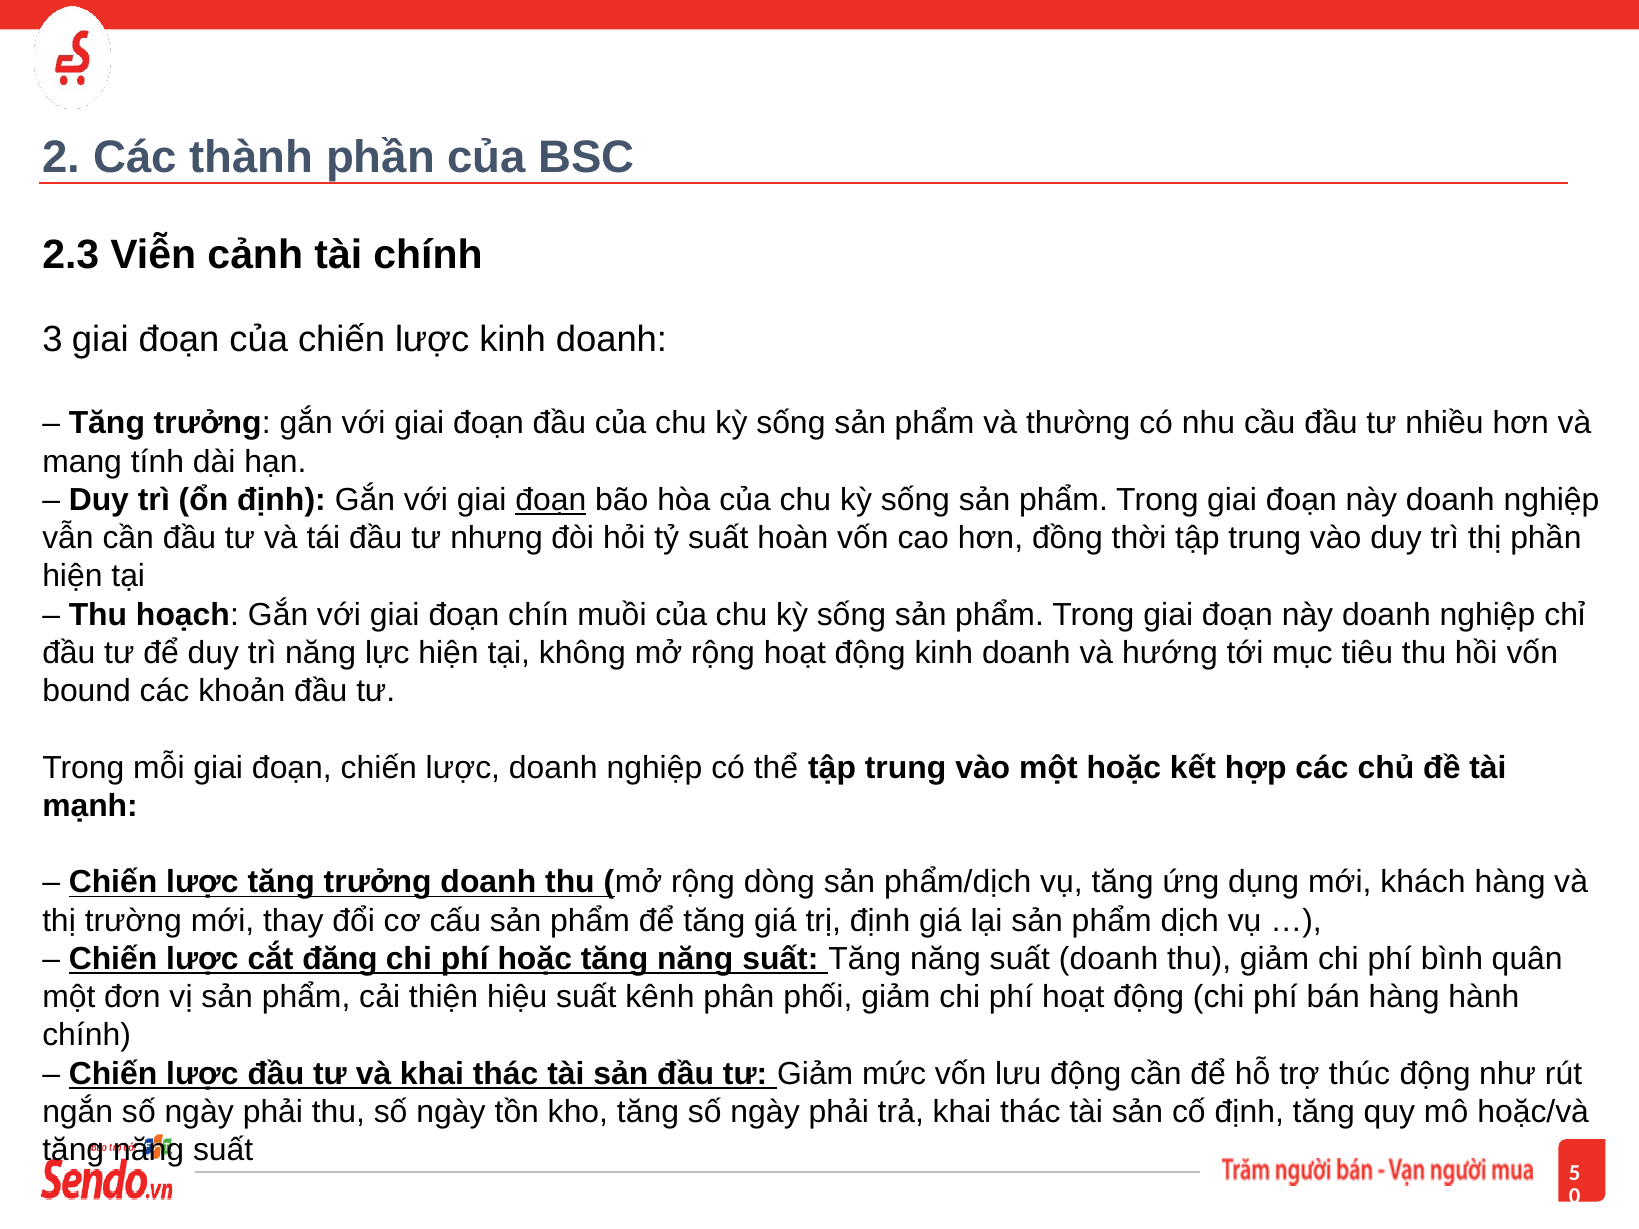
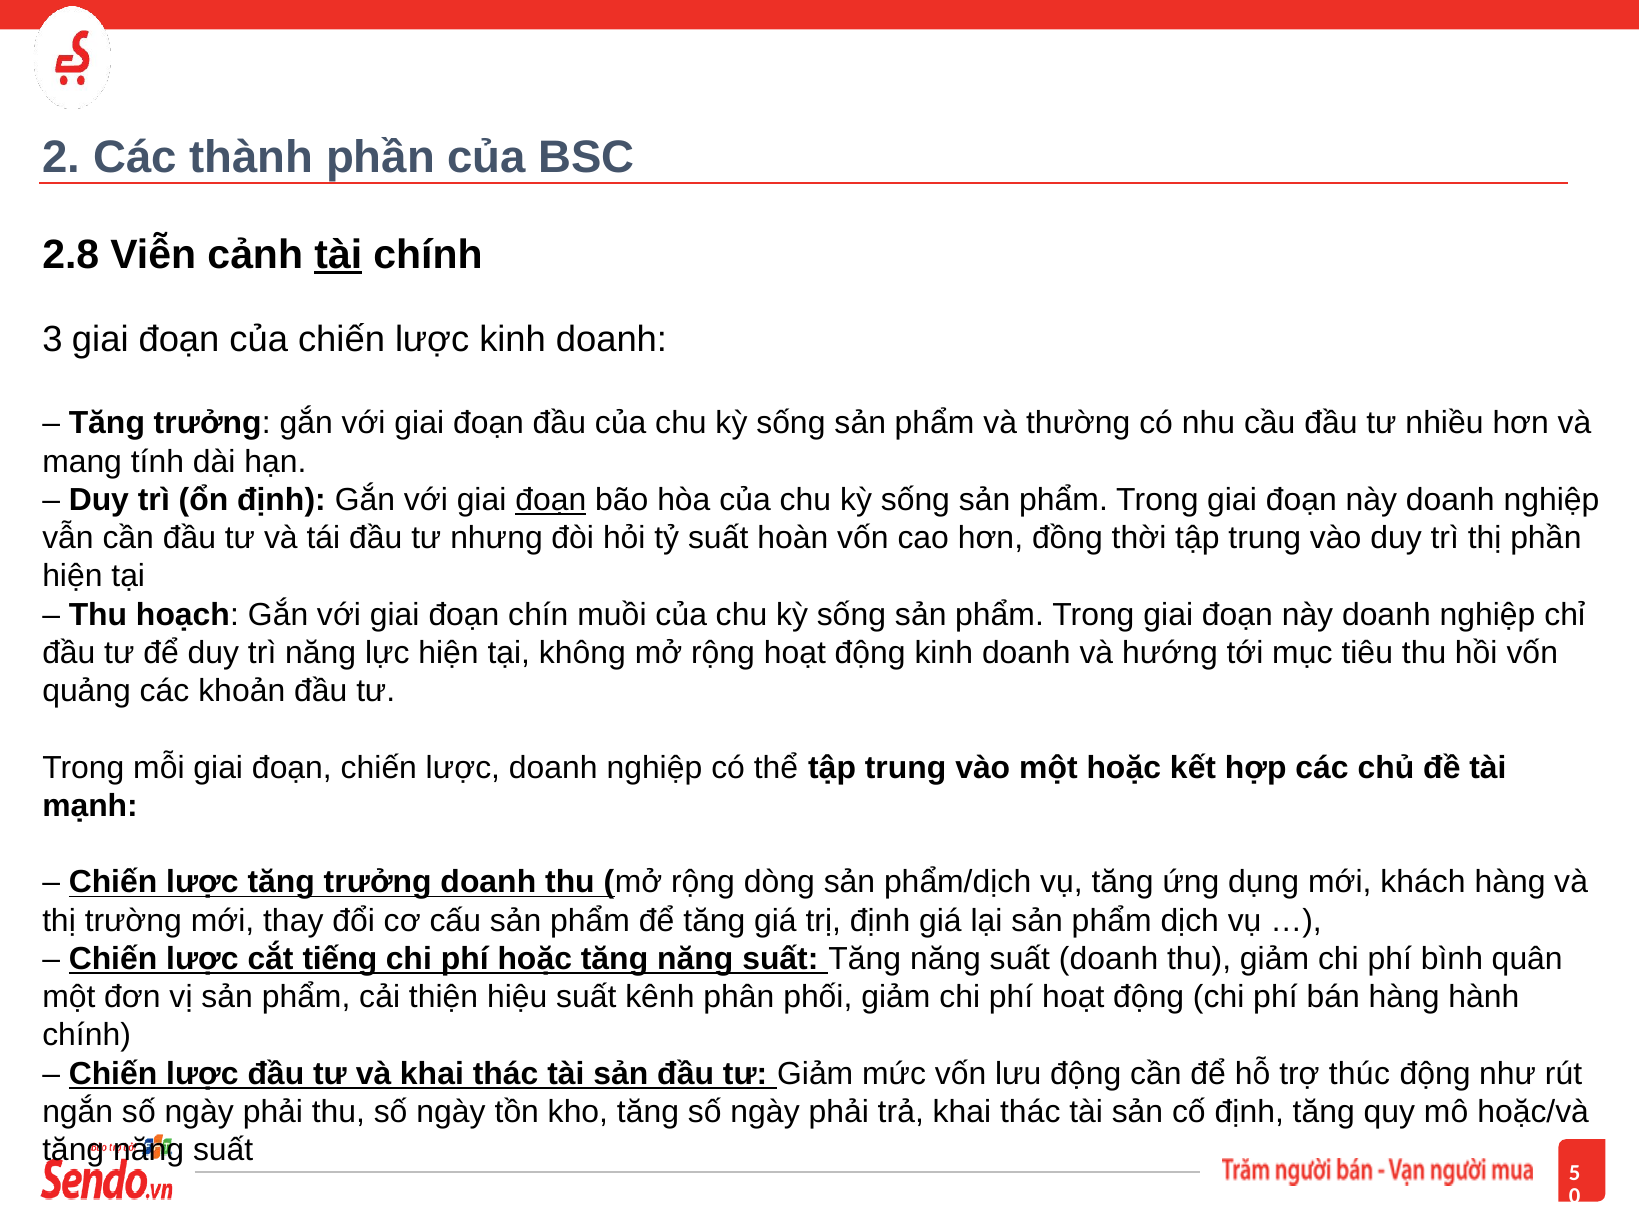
2.3: 2.3 -> 2.8 (71, 255)
tài underline: none -> present (338, 255)
bound: bound -> quảng (87, 691)
đăng: đăng -> tiếng (340, 959)
